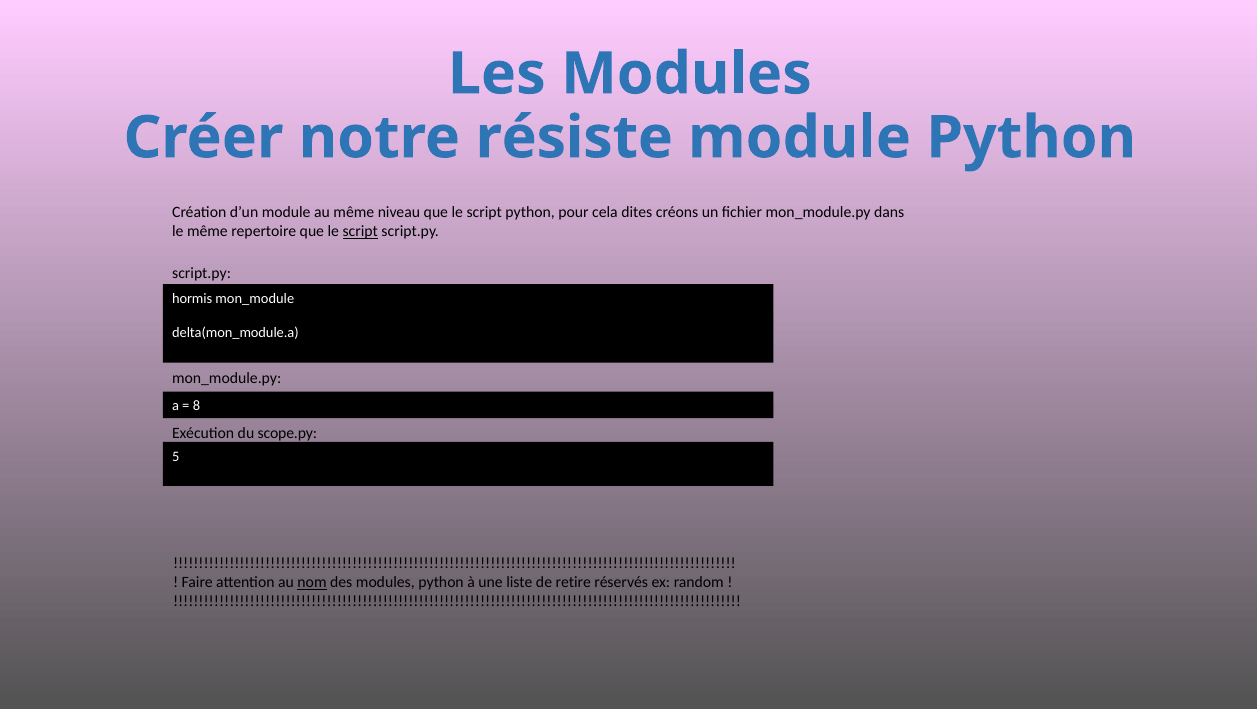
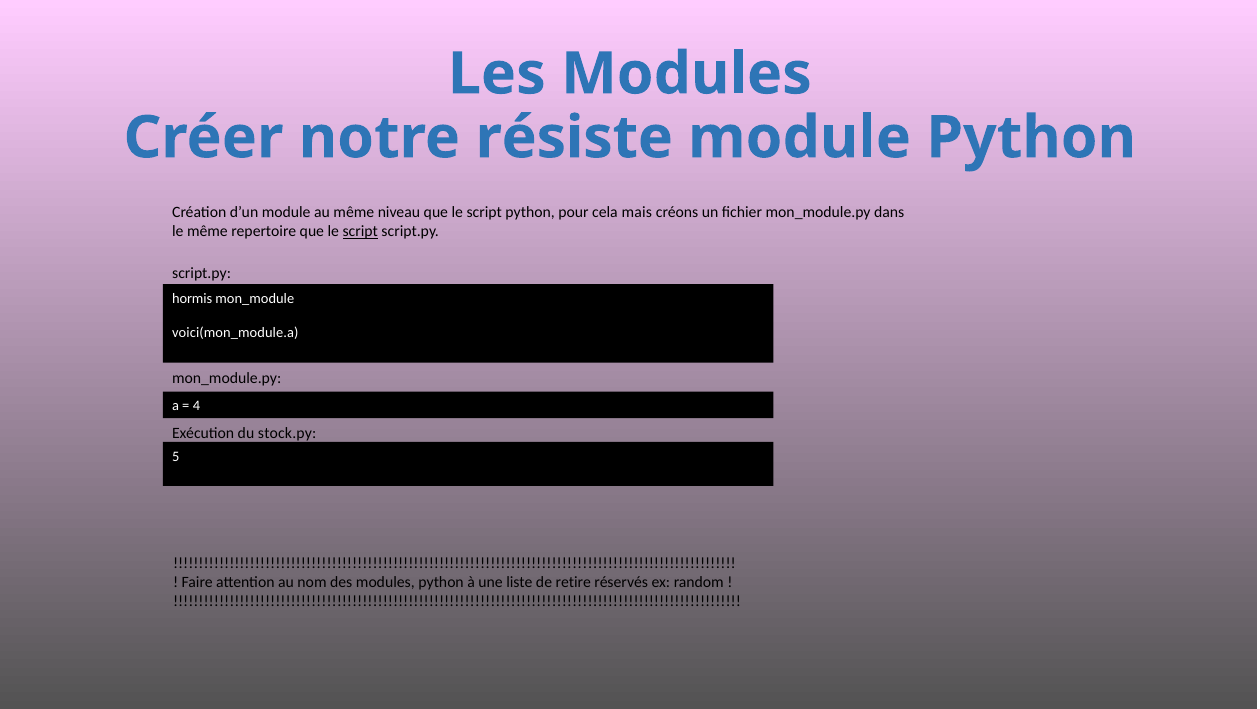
dites: dites -> mais (637, 213)
delta(mon_module.a: delta(mon_module.a -> voici(mon_module.a (235, 333)
8: 8 -> 4 (196, 406)
scope.py: scope.py -> stock.py (287, 434)
nom underline: present -> none (312, 582)
